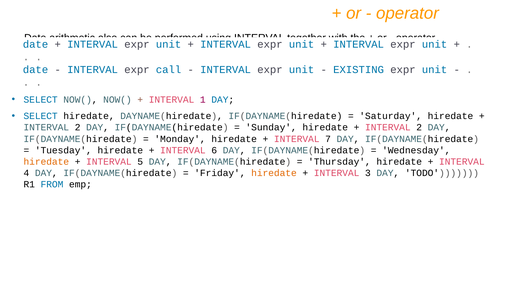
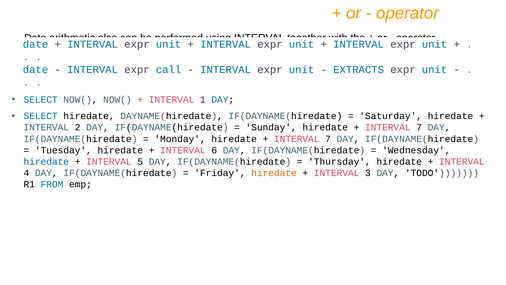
EXISTING: EXISTING -> EXTRACTS (359, 69)
2: 2 -> 7 (419, 127)
hiredate colour: orange -> blue (46, 161)
